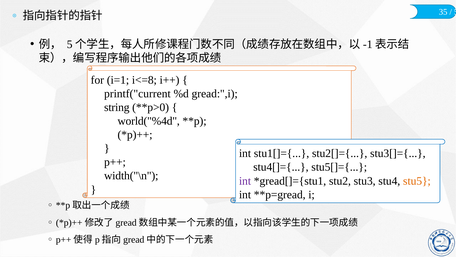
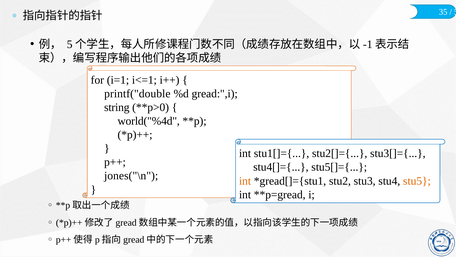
i<=8: i<=8 -> i<=1 (144, 80)
printf("current: printf("current -> printf("double (137, 93)
width("\n: width("\n -> jones("\n (131, 176)
int colour: purple -> orange (245, 181)
